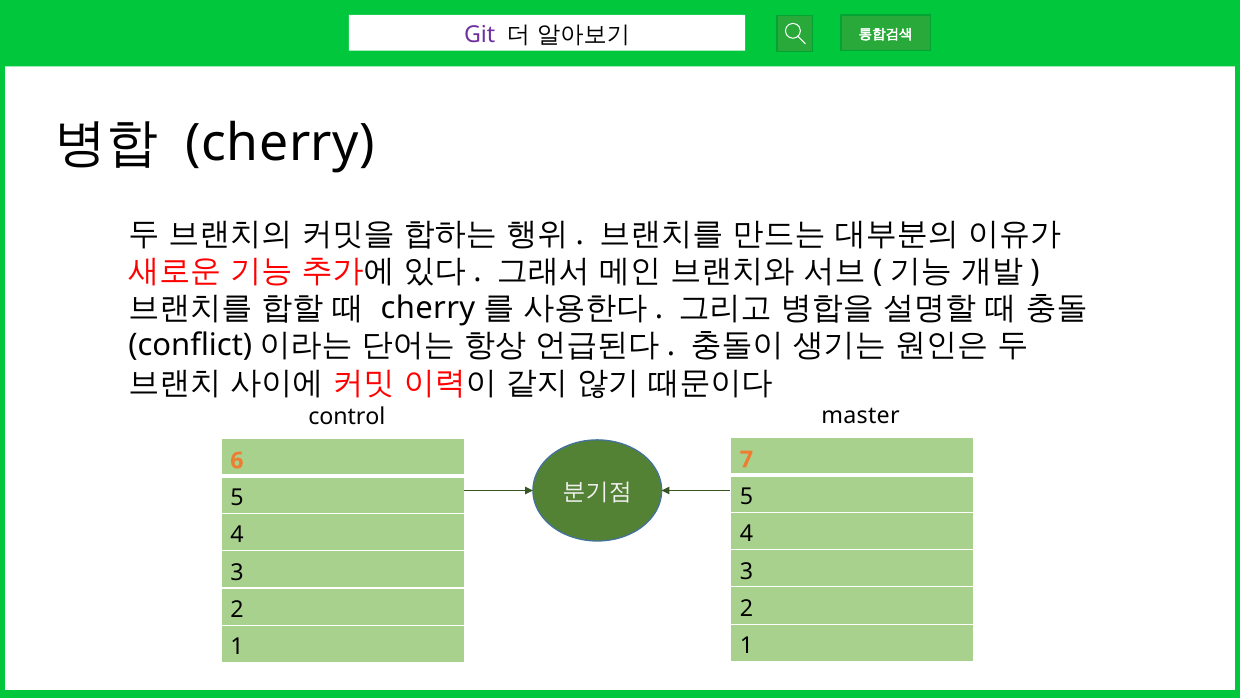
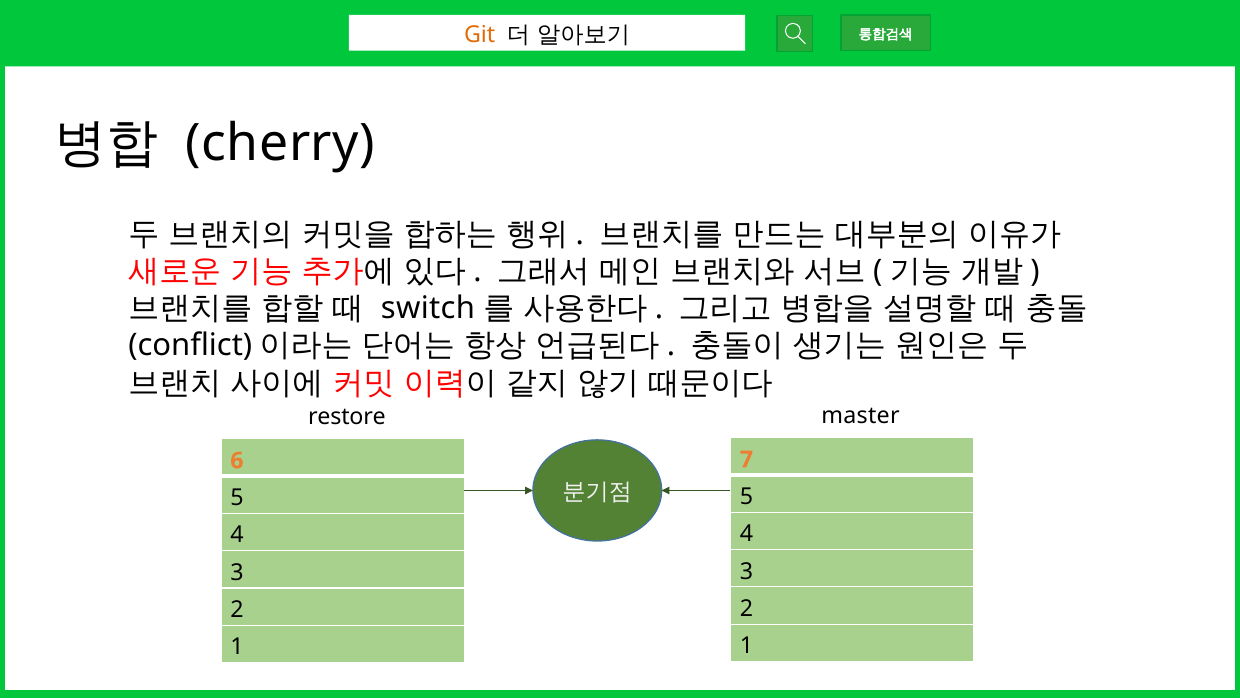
Git colour: purple -> orange (480, 34)
cherry: cherry -> switch (428, 308)
control: control -> restore (347, 416)
